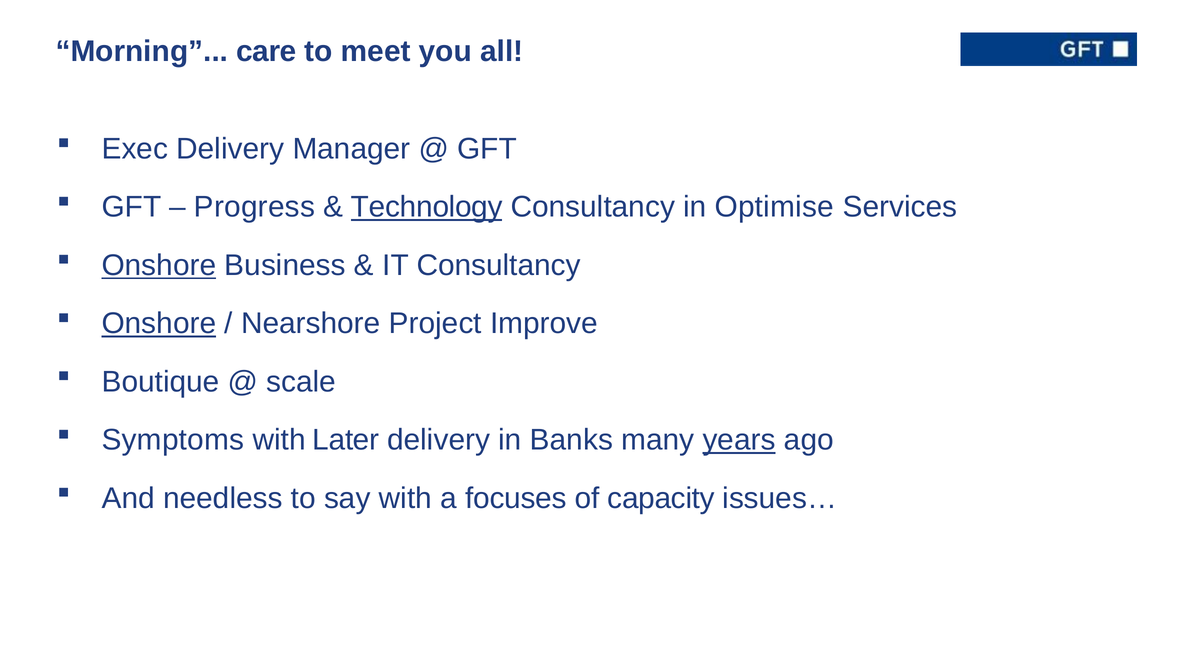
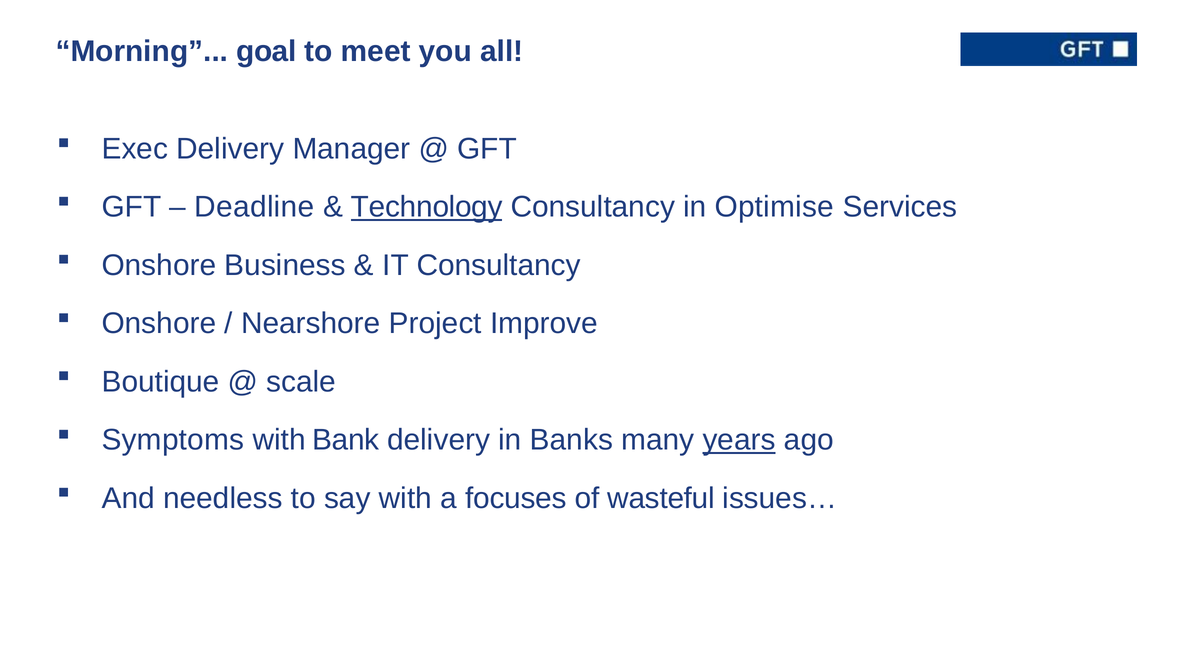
care: care -> goal (266, 51)
Progress: Progress -> Deadline (254, 207)
Onshore underline: present -> none (159, 265)
Onshore underline: present -> none (159, 324)
Later: Later -> Bank (346, 440)
capacity: capacity -> wasteful (661, 498)
